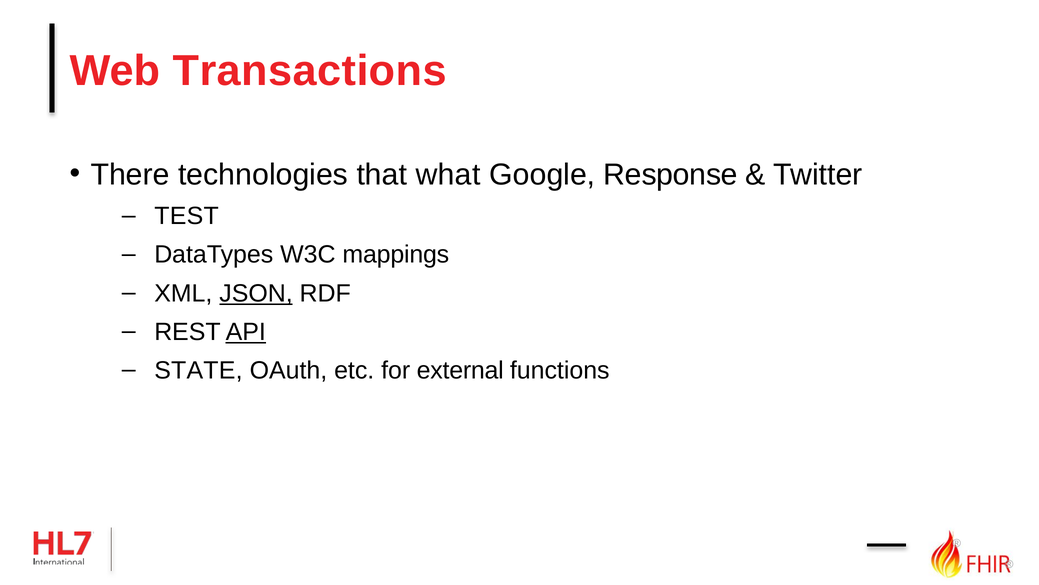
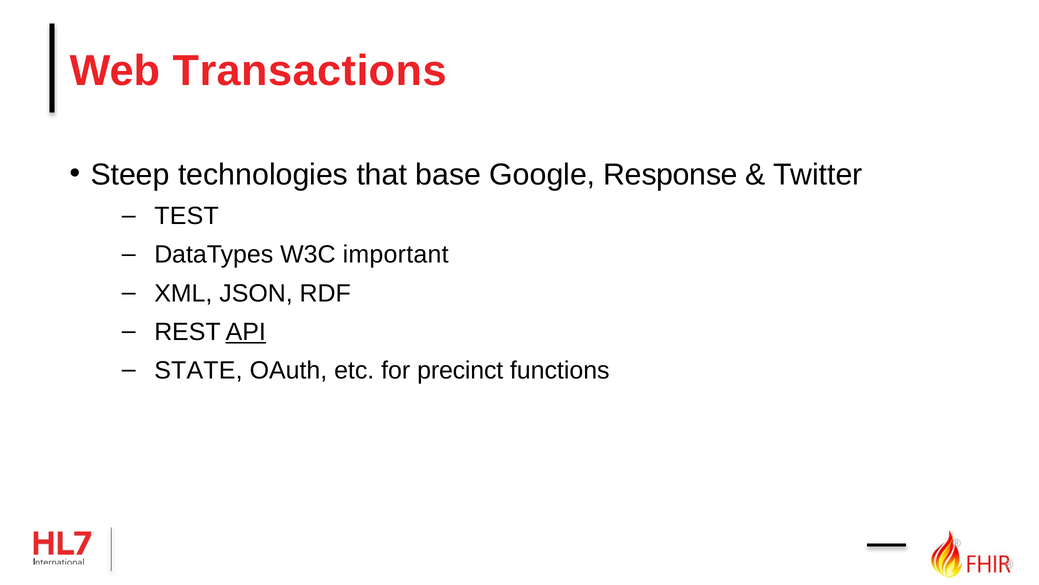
There: There -> Steep (130, 175)
what: what -> base (448, 175)
mappings: mappings -> important (396, 255)
JSON underline: present -> none (256, 293)
external: external -> precinct (460, 370)
